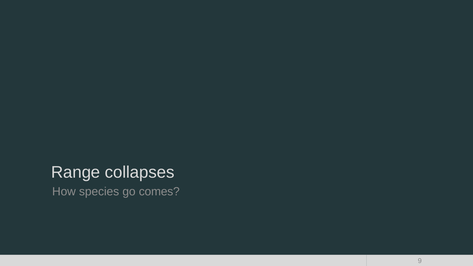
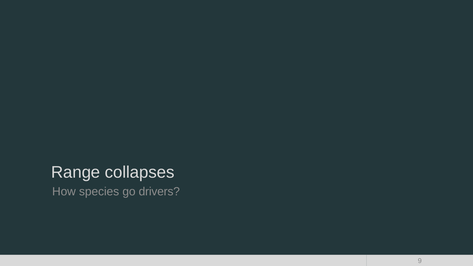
comes: comes -> drivers (159, 192)
